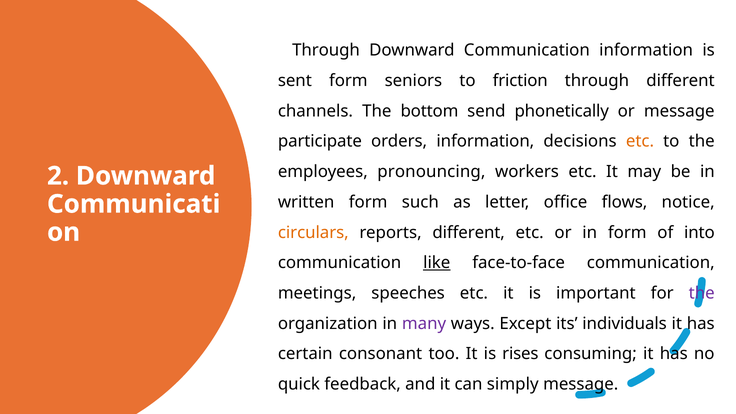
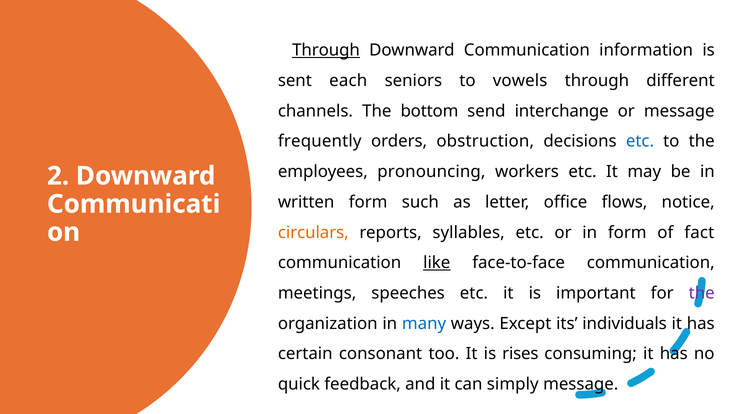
Through underline: none -> present (326, 50)
sent form: form -> each (348, 81)
friction: friction -> vowels (520, 81)
phonetically: phonetically -> interchange (562, 111)
participate: participate -> frequently (320, 141)
orders information: information -> obstruction (485, 141)
etc colour: orange -> blue (640, 141)
reports different: different -> syllables (469, 232)
into: into -> fact (699, 232)
many colour: purple -> blue (424, 323)
